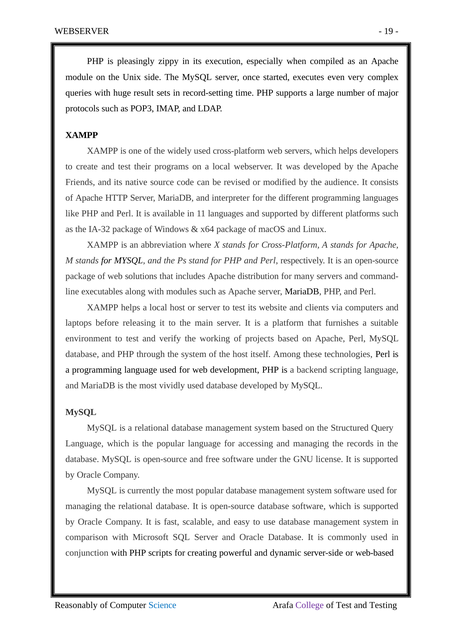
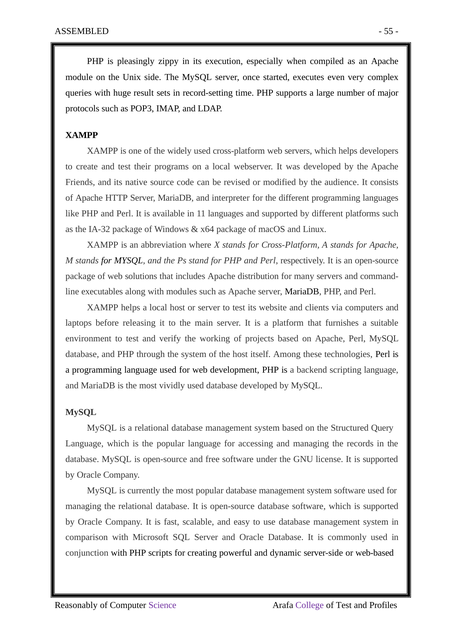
WEBSERVER: WEBSERVER -> ASSEMBLED (82, 31)
19: 19 -> 55 (389, 31)
Science colour: blue -> purple (162, 606)
Testing: Testing -> Profiles (383, 606)
